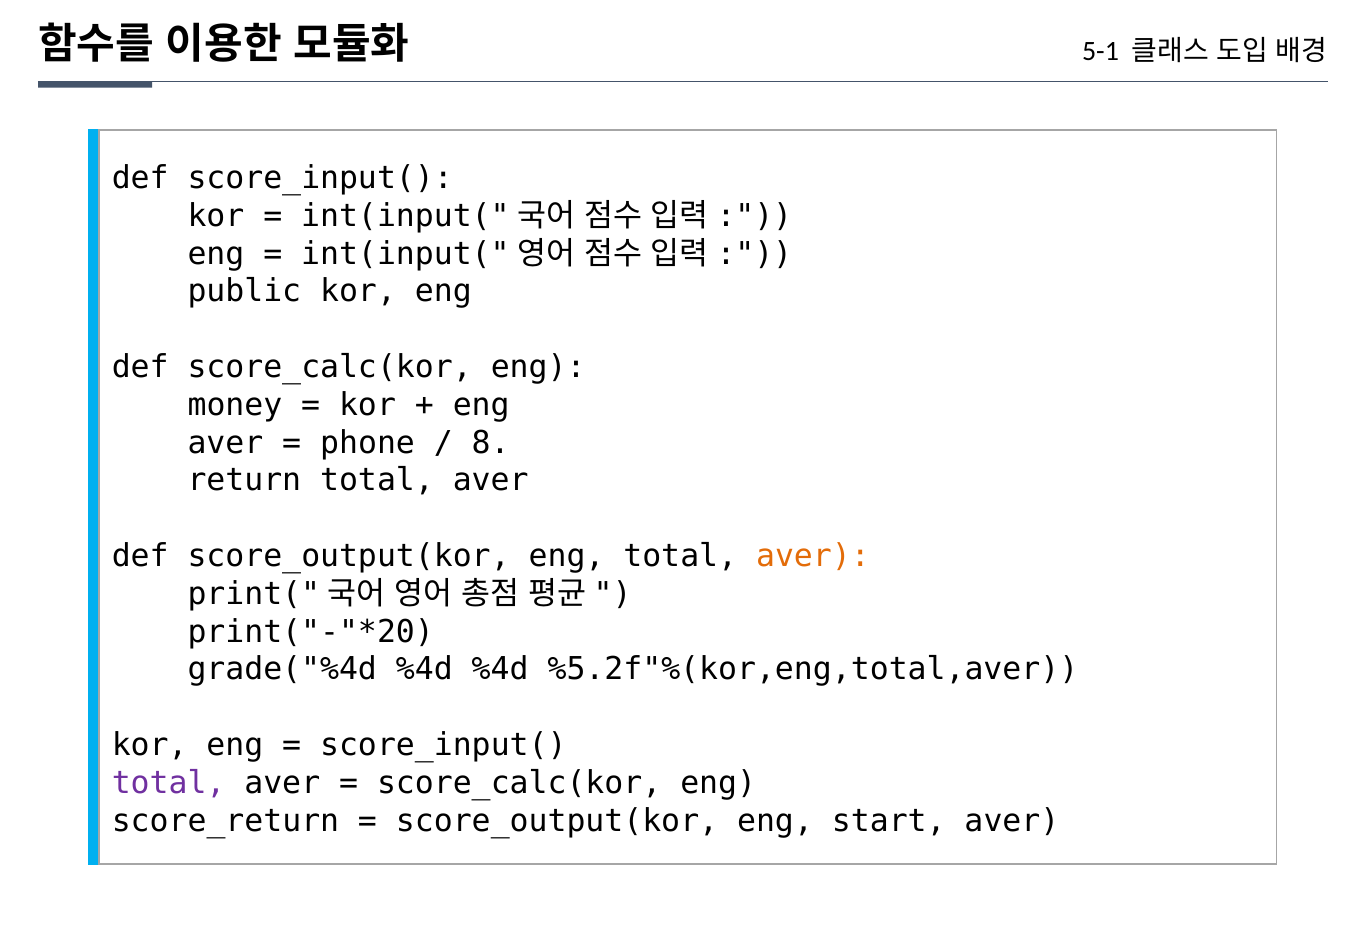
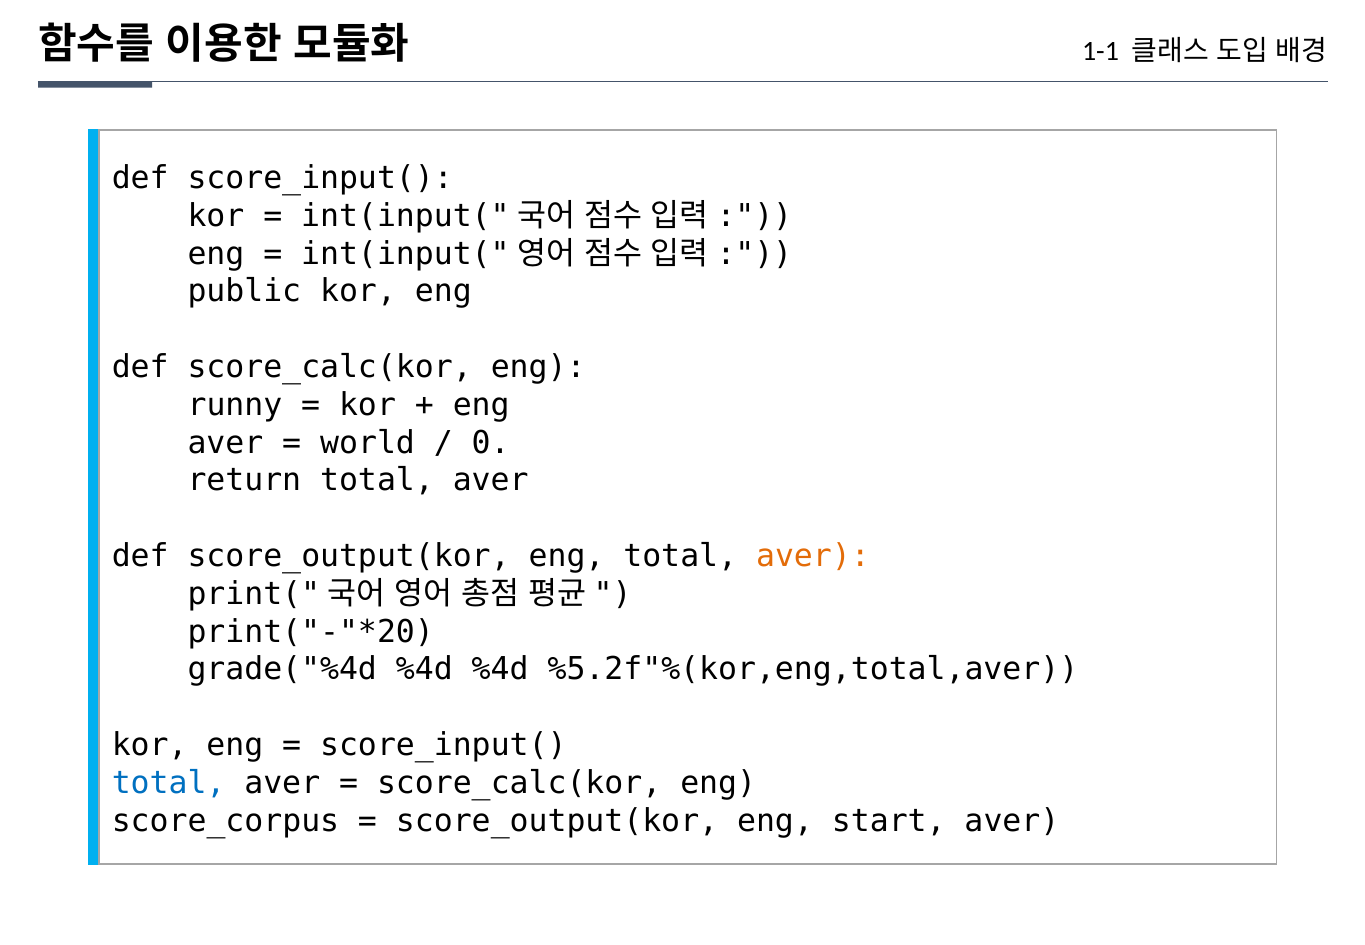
5-1: 5-1 -> 1-1 (1101, 52)
money: money -> runny (235, 405)
phone: phone -> world (368, 443)
8: 8 -> 0 (491, 443)
total colour: purple -> blue (169, 783)
score_return: score_return -> score_corpus (225, 821)
